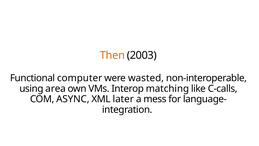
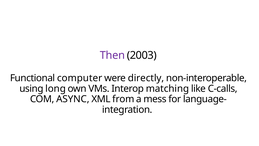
Then colour: orange -> purple (112, 55)
wasted: wasted -> directly (146, 78)
area: area -> long (56, 88)
later: later -> from (123, 99)
